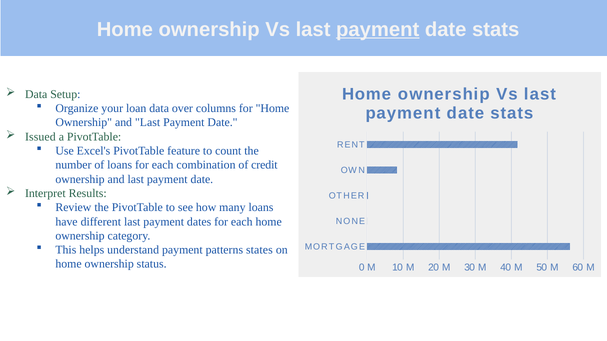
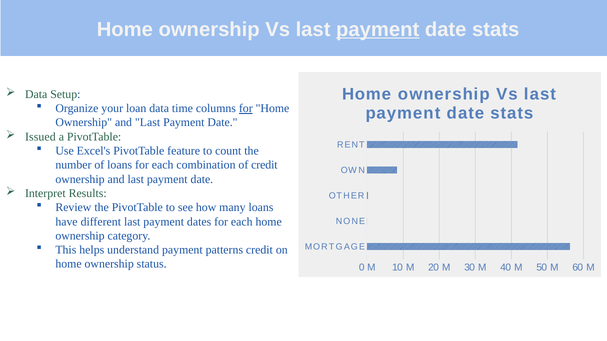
over: over -> time (182, 109)
for underline: none -> present (246, 109)
patterns states: states -> credit (259, 250)
